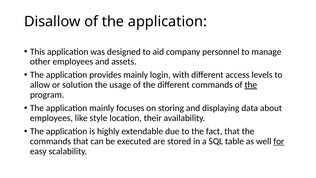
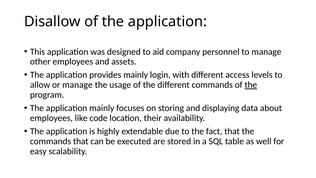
or solution: solution -> manage (77, 85)
style: style -> code (99, 118)
for underline: present -> none (279, 141)
